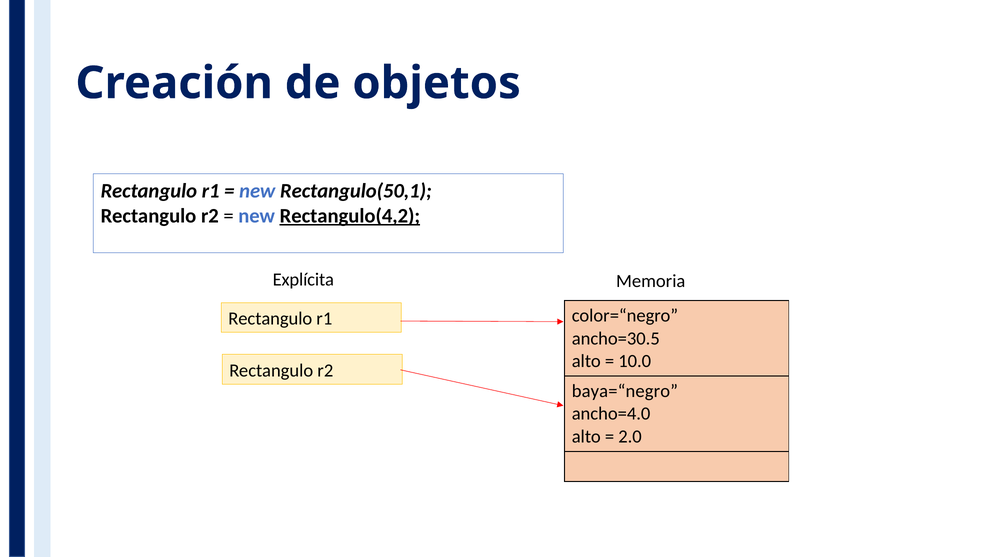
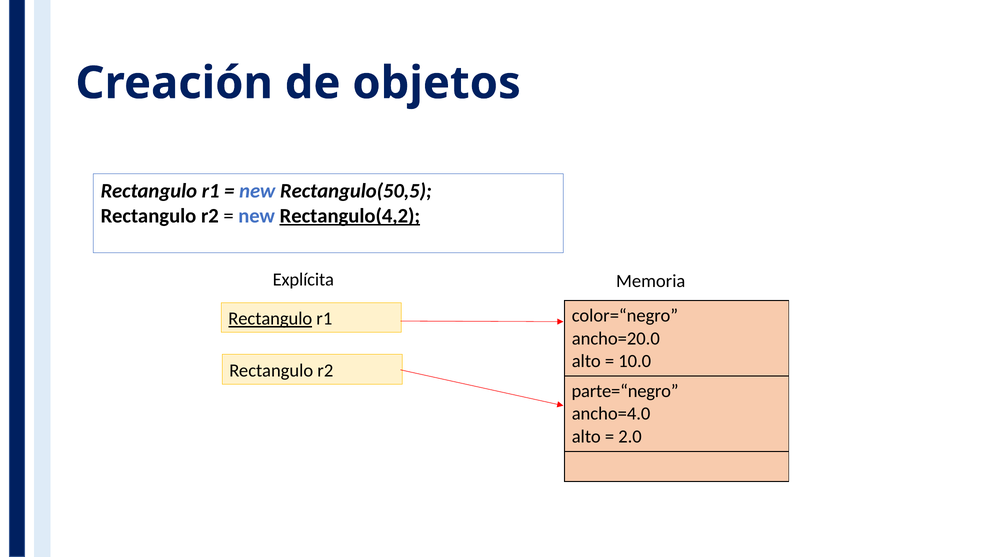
Rectangulo(50,1: Rectangulo(50,1 -> Rectangulo(50,5 (356, 191)
Rectangulo underline: none -> present (270, 319)
ancho=30.5: ancho=30.5 -> ancho=20.0 (616, 338)
baya=“negro: baya=“negro -> parte=“negro (625, 391)
